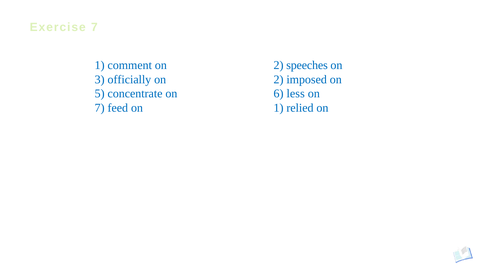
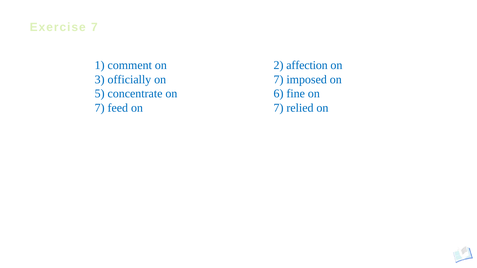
speeches: speeches -> affection (307, 65)
2: 2 -> 7 (279, 80)
less: less -> fine (296, 94)
feed on 1: 1 -> 7 (279, 108)
